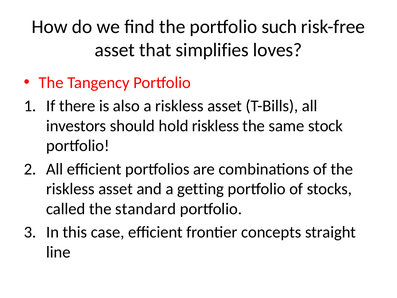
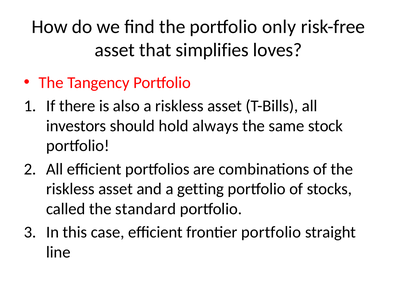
such: such -> only (279, 27)
hold riskless: riskless -> always (215, 126)
frontier concepts: concepts -> portfolio (271, 232)
